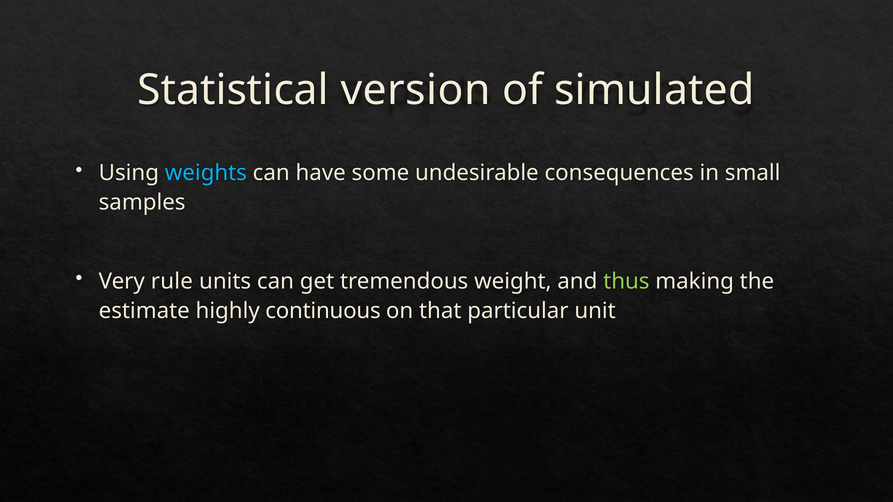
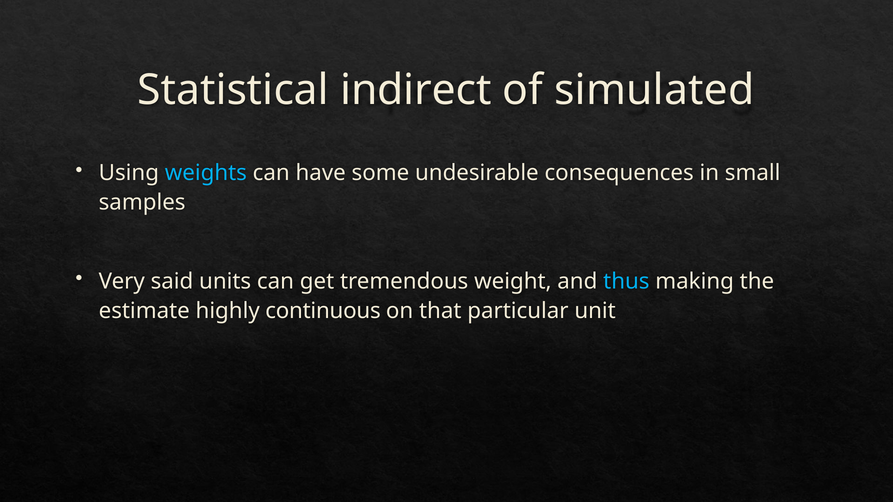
version: version -> indirect (416, 90)
rule: rule -> said (172, 282)
thus colour: light green -> light blue (626, 282)
